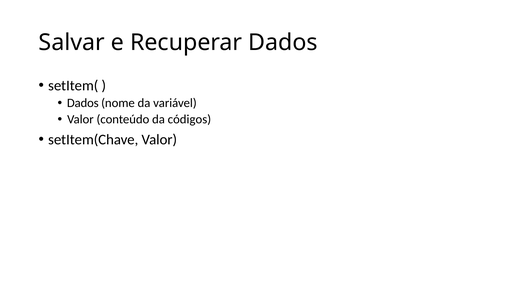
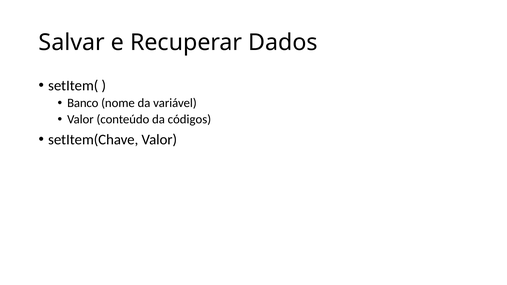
Dados: Dados -> Banco (83, 103)
